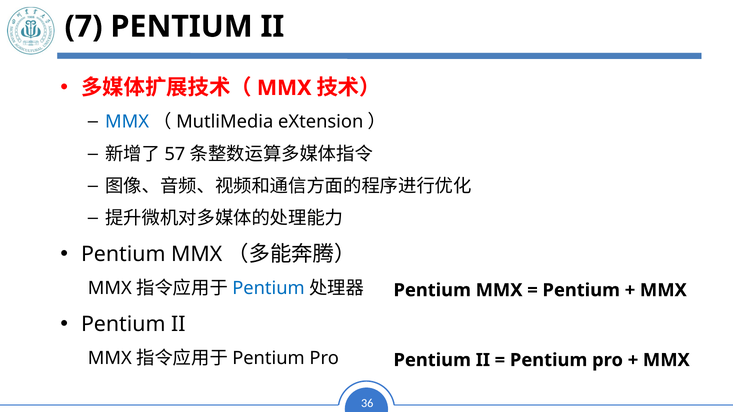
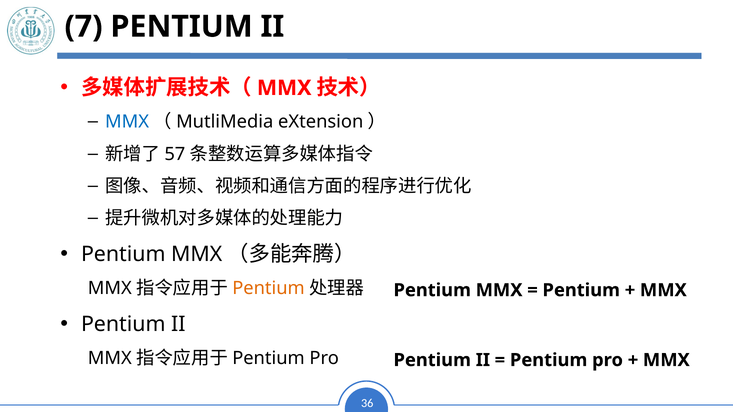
Pentium colour: blue -> orange (268, 288)
